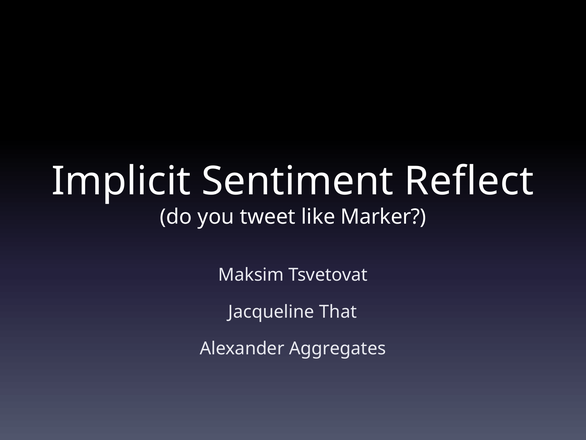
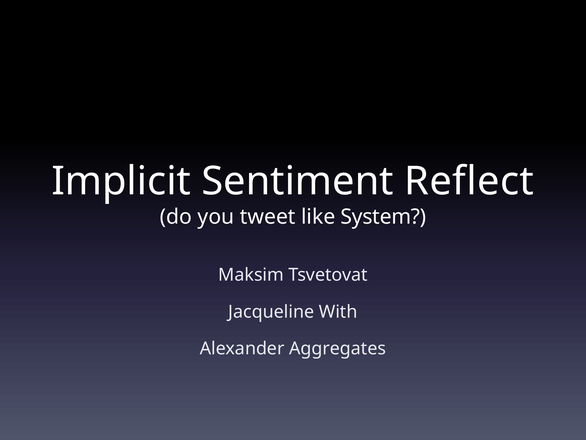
Marker: Marker -> System (383, 217)
That: That -> With (338, 311)
